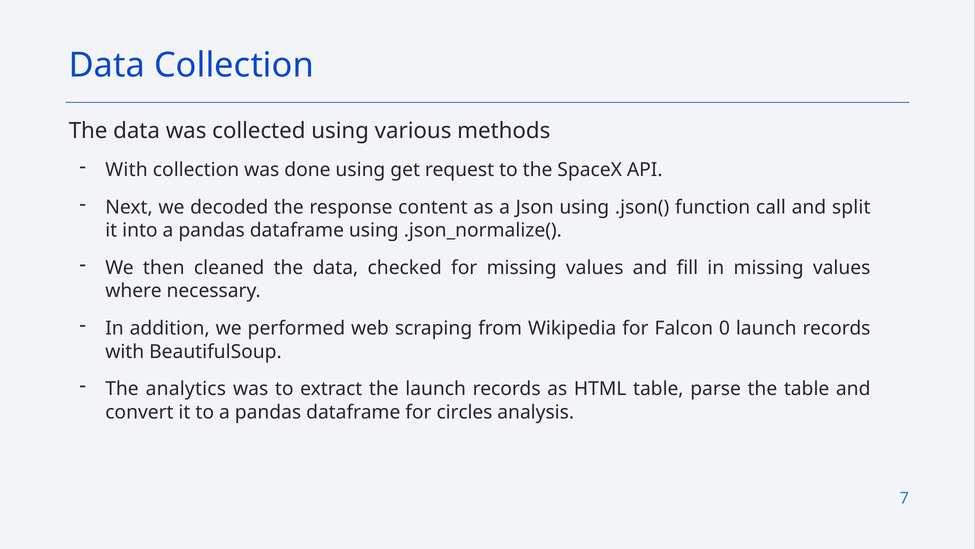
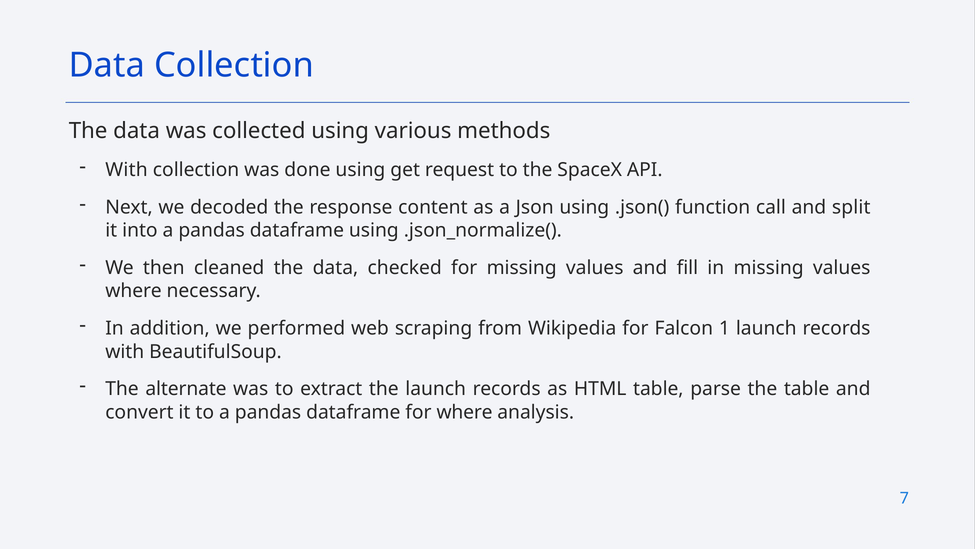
0: 0 -> 1 (724, 328)
analytics: analytics -> alternate (186, 389)
for circles: circles -> where (465, 412)
